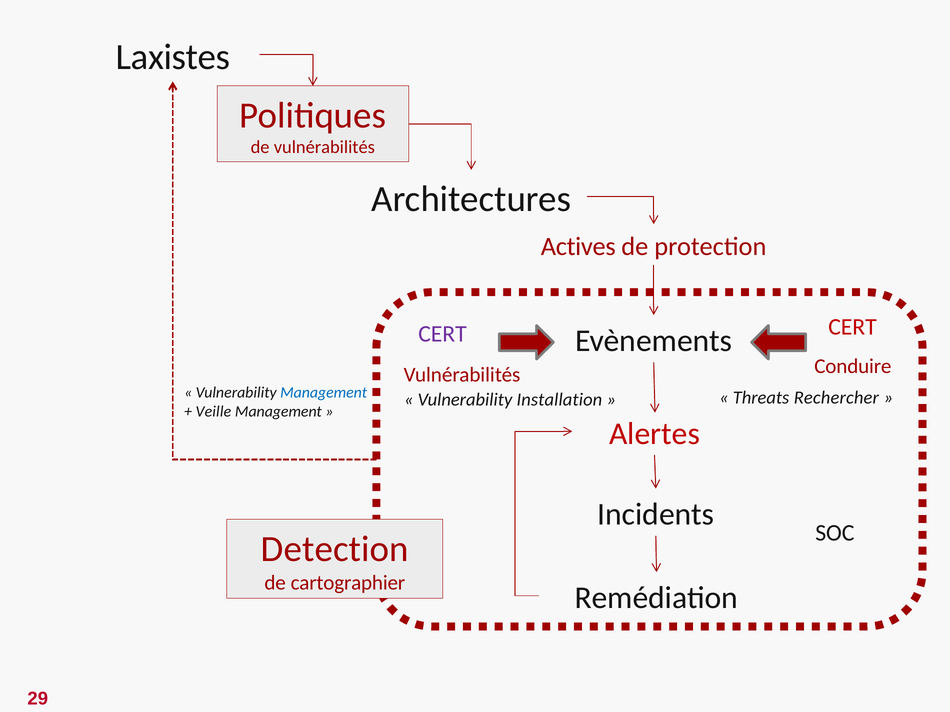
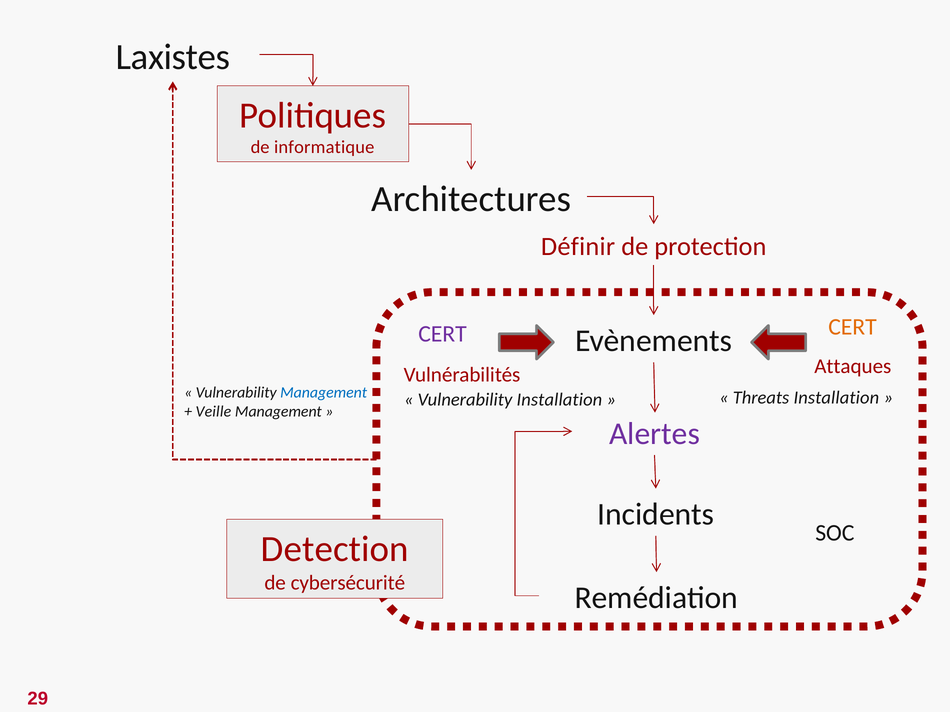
de vulnérabilités: vulnérabilités -> informatique (324, 147)
Actives: Actives -> Définir (578, 247)
CERT colour: red -> orange (852, 327)
Conduire: Conduire -> Attaques (853, 367)
Threats Rechercher: Rechercher -> Installation (836, 398)
Alertes colour: red -> purple (655, 434)
cartographier: cartographier -> cybersécurité (348, 583)
